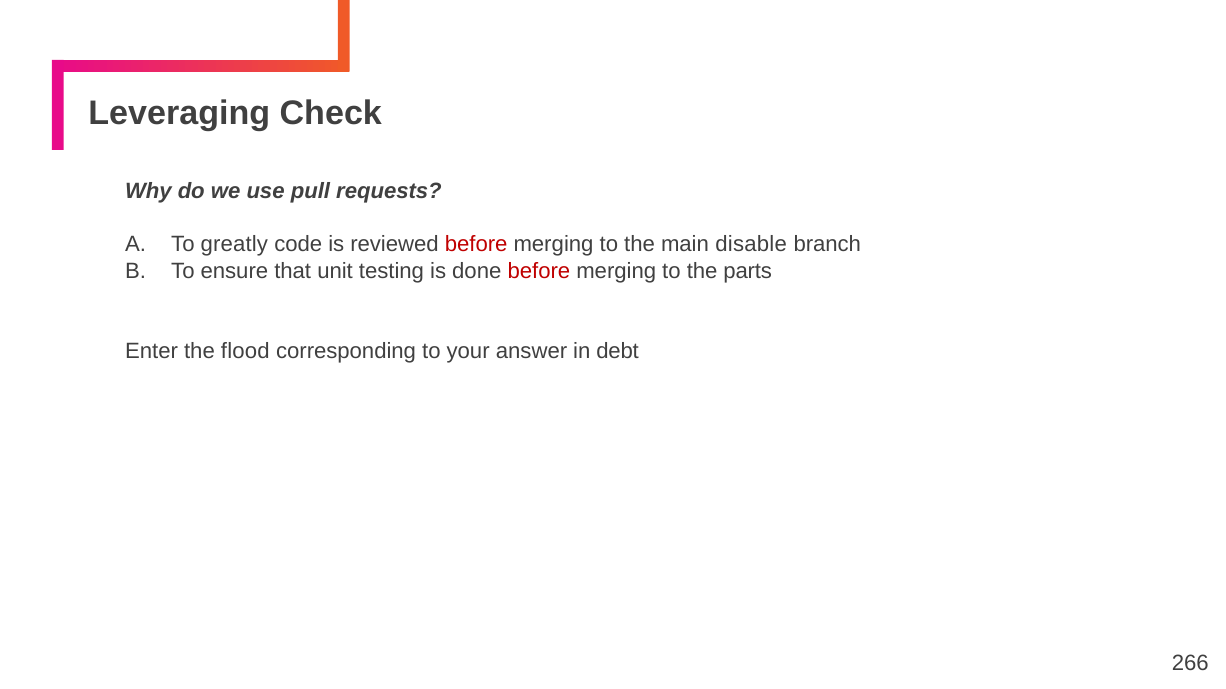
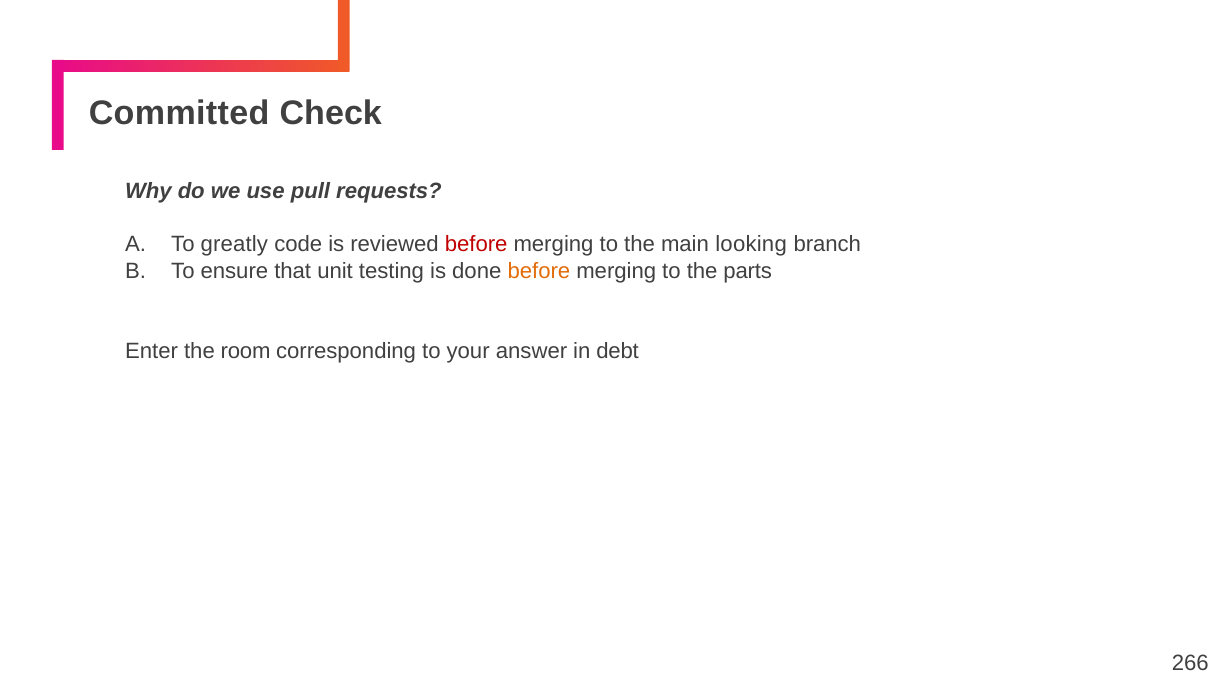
Leveraging: Leveraging -> Committed (179, 113)
disable: disable -> looking (751, 245)
before colour: red -> orange (539, 271)
flood: flood -> room (246, 351)
